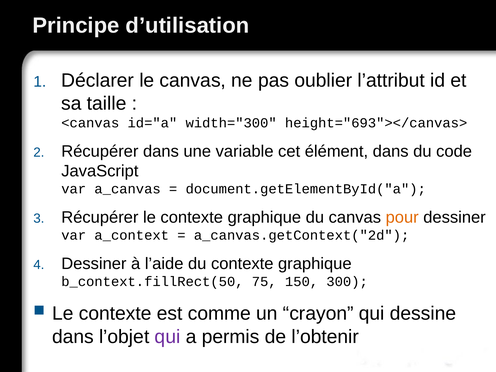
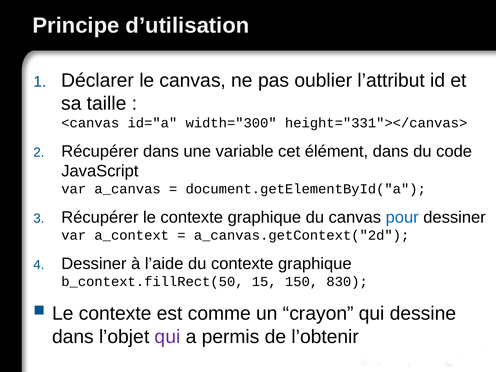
height="693"></canvas>: height="693"></canvas> -> height="331"></canvas> (376, 123)
pour colour: orange -> blue (402, 217)
75: 75 -> 15 (264, 282)
300: 300 -> 830 (347, 282)
